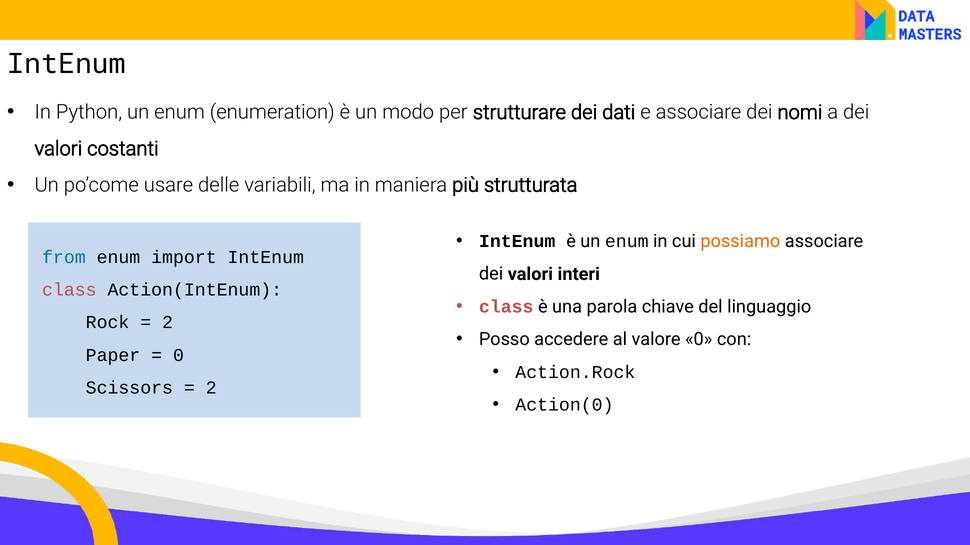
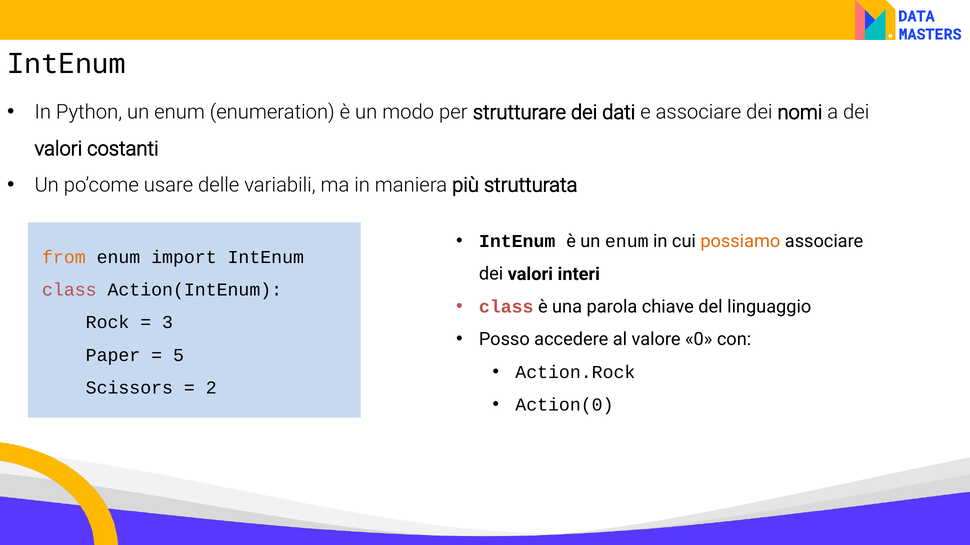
from colour: blue -> orange (64, 257)
2: 2 -> 3 (168, 323)
0: 0 -> 5 (178, 356)
